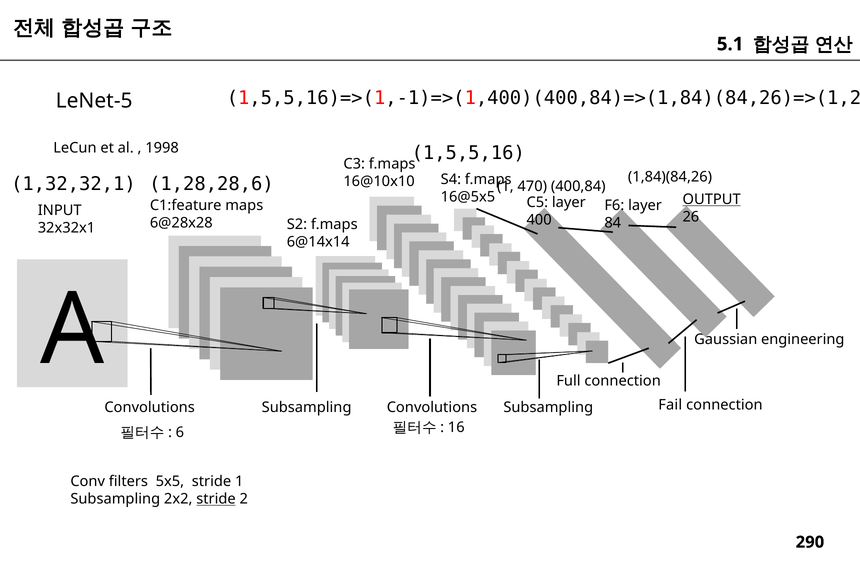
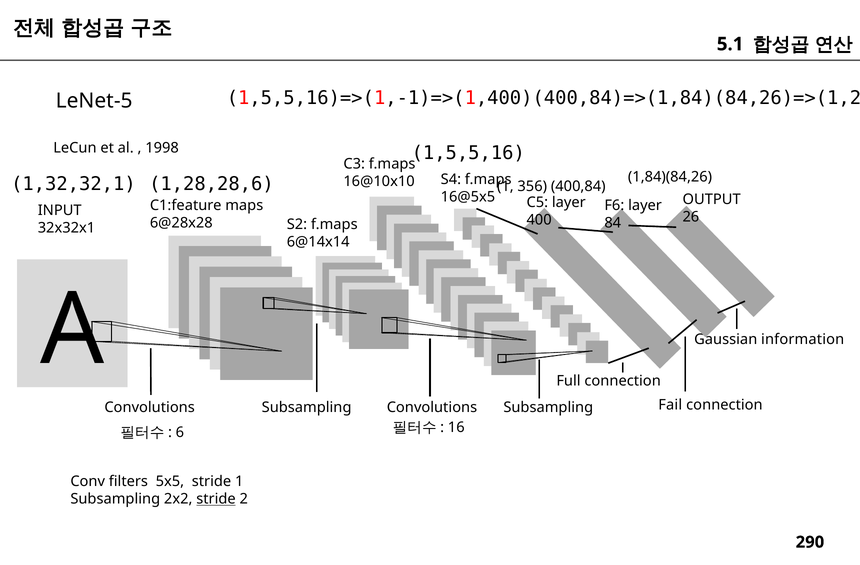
470: 470 -> 356 (532, 186)
OUTPUT underline: present -> none (712, 199)
engineering: engineering -> information (803, 339)
